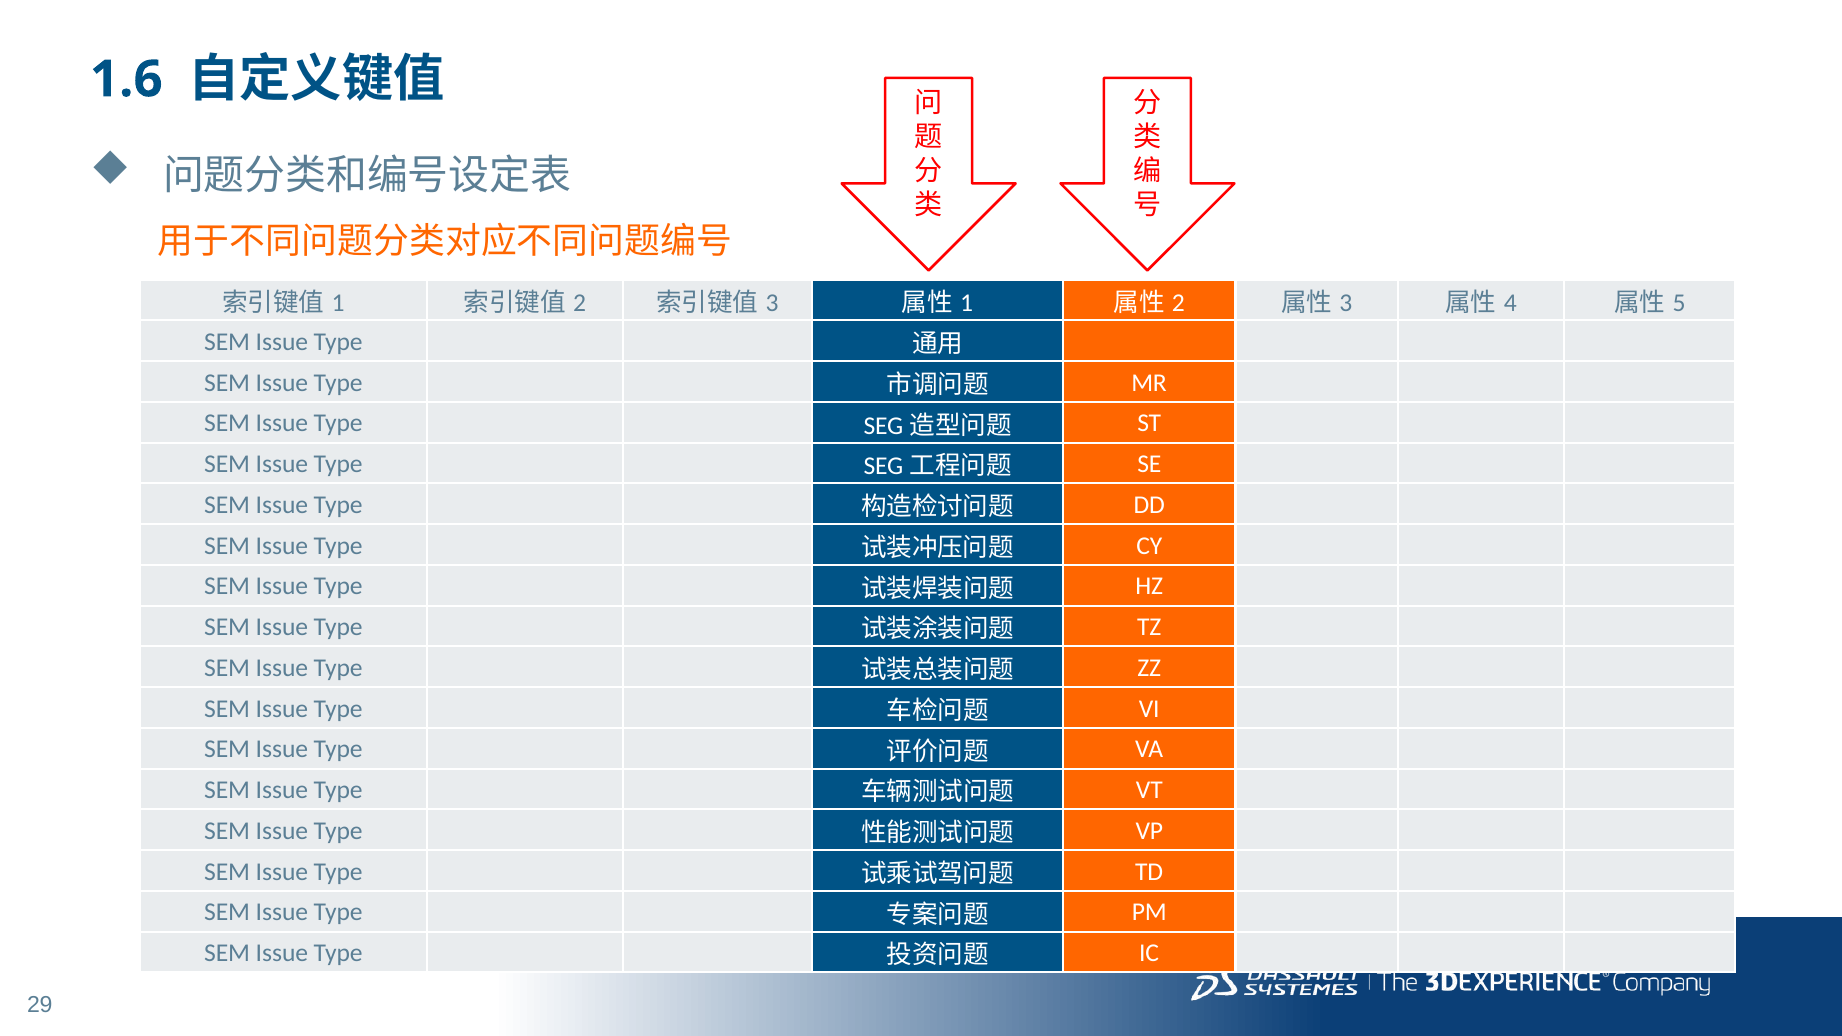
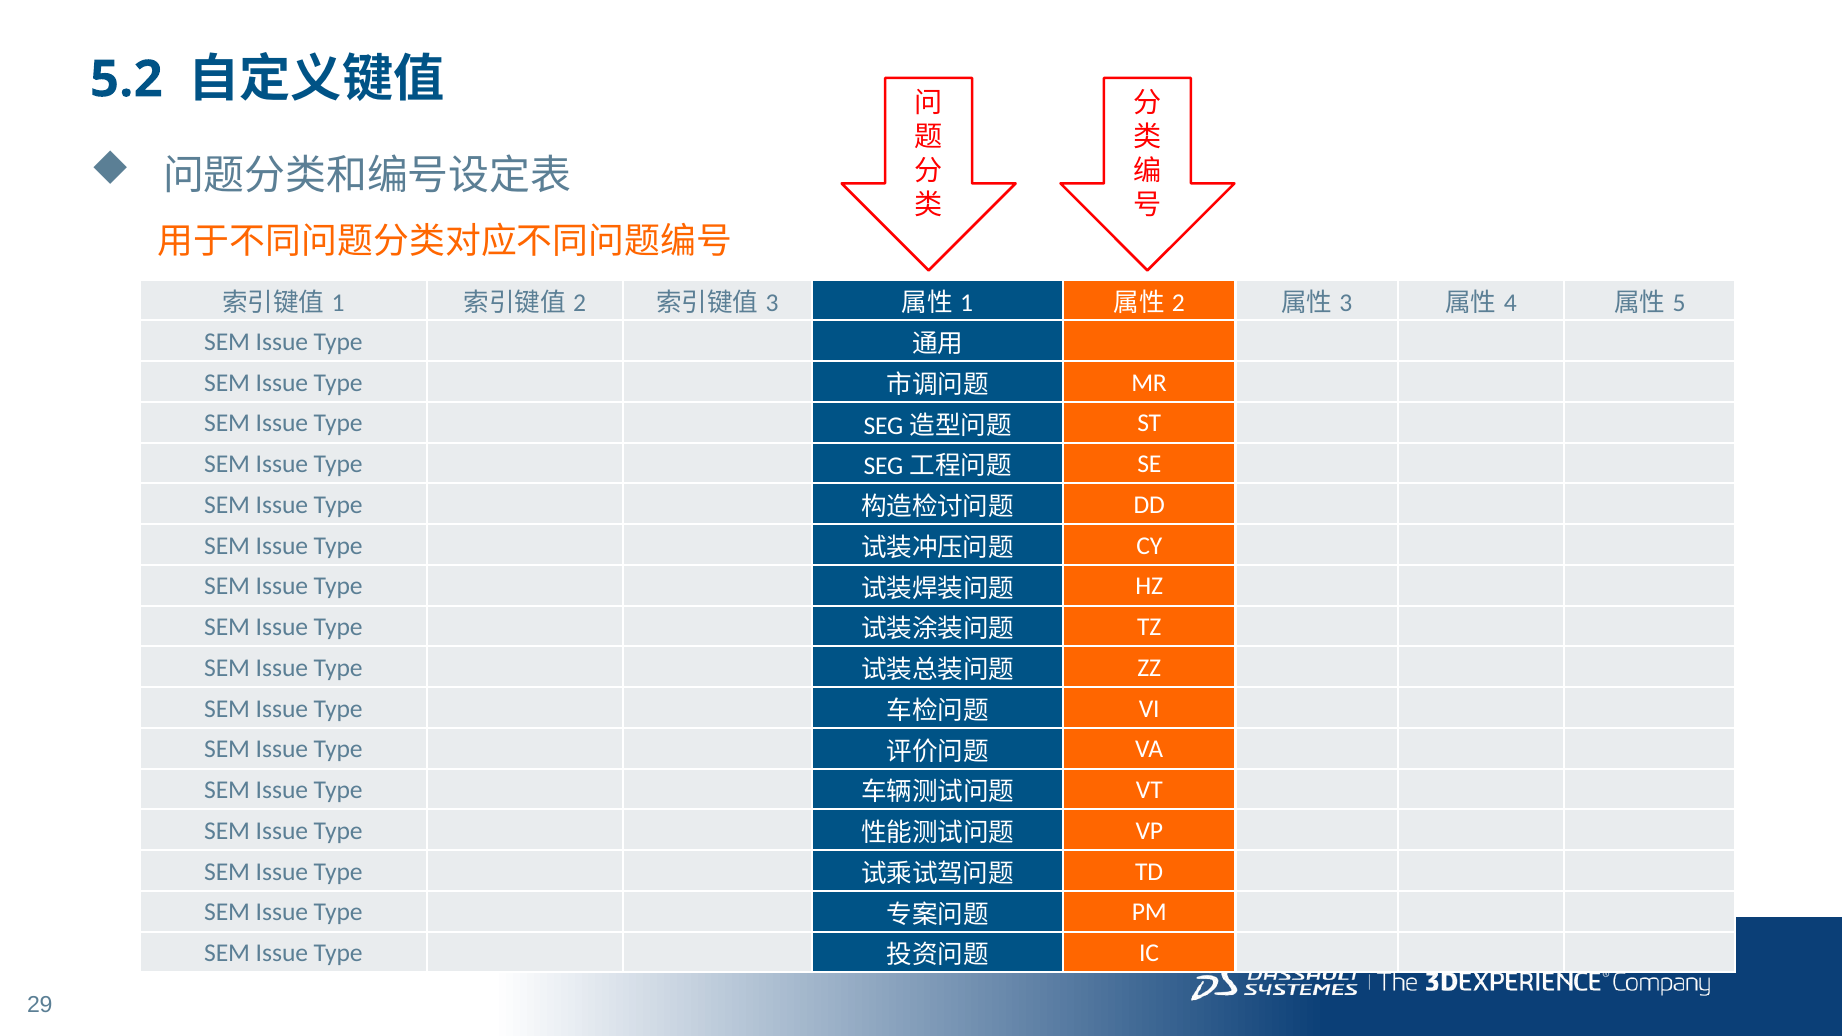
1.6: 1.6 -> 5.2 (126, 79)
